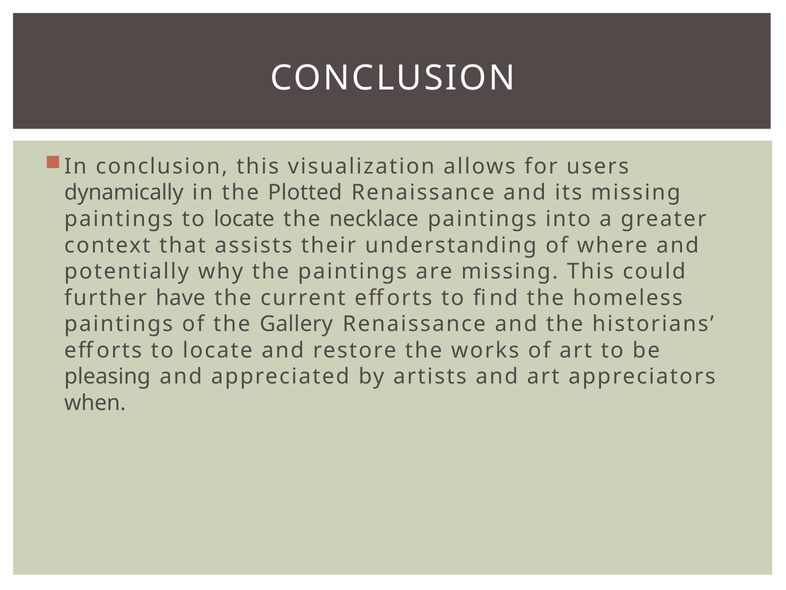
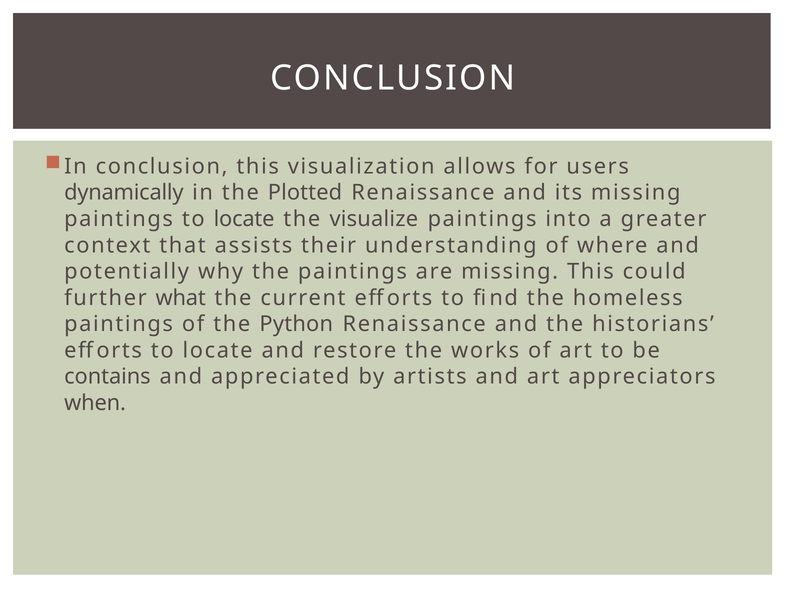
necklace: necklace -> visualize (374, 219)
have: have -> what (181, 298)
Gallery: Gallery -> Python (296, 324)
pleasing: pleasing -> contains (107, 376)
